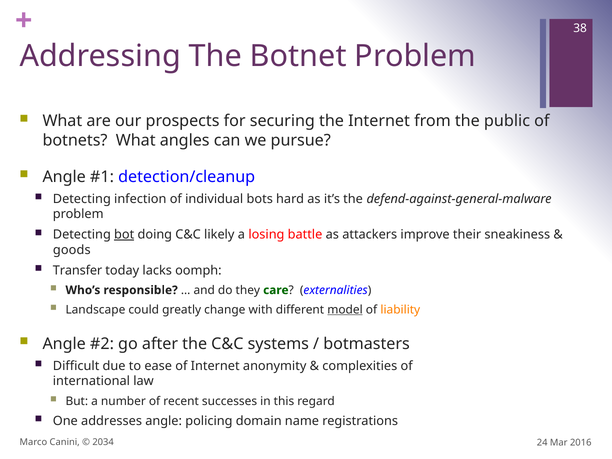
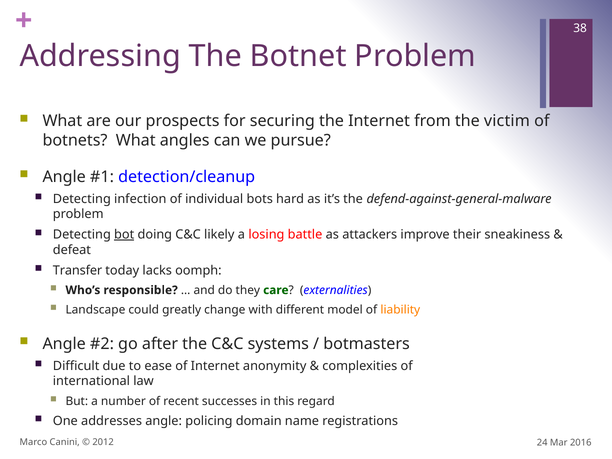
public: public -> victim (507, 121)
goods: goods -> defeat (72, 250)
model underline: present -> none (345, 310)
2034: 2034 -> 2012 (103, 442)
